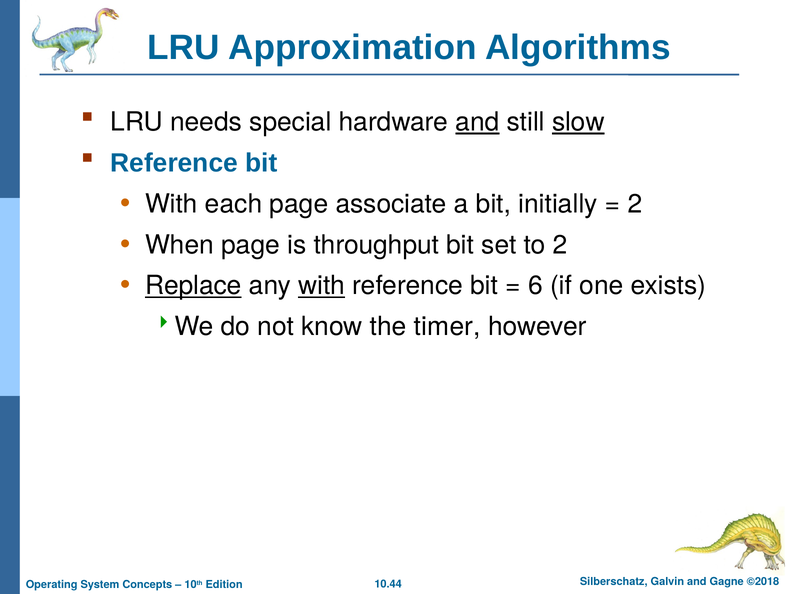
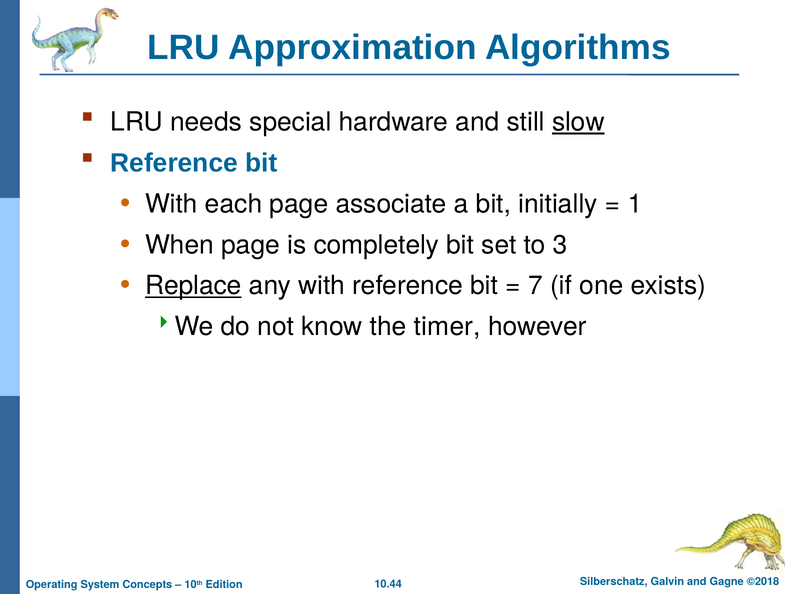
and underline: present -> none (477, 122)
2: 2 -> 1 (635, 204)
throughput: throughput -> completely (376, 245)
to 2: 2 -> 3 (560, 245)
with underline: present -> none (322, 286)
6: 6 -> 7 (535, 286)
